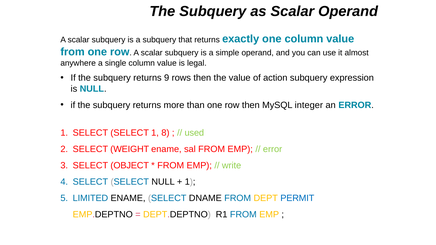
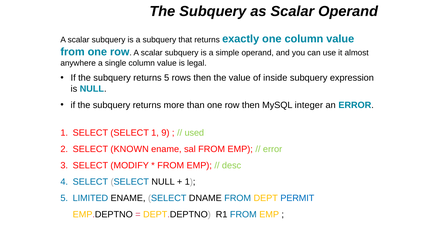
returns 9: 9 -> 5 (167, 78)
action: action -> inside (275, 78)
8: 8 -> 9 (165, 133)
WEIGHT: WEIGHT -> KNOWN (130, 149)
OBJECT: OBJECT -> MODIFY (130, 166)
write: write -> desc (232, 166)
